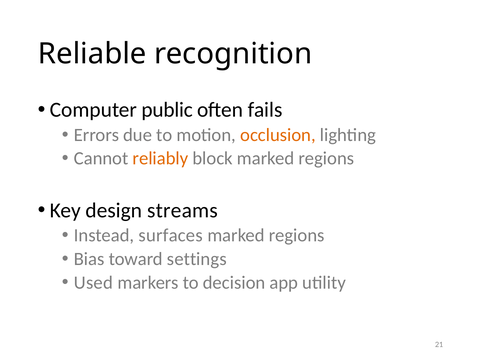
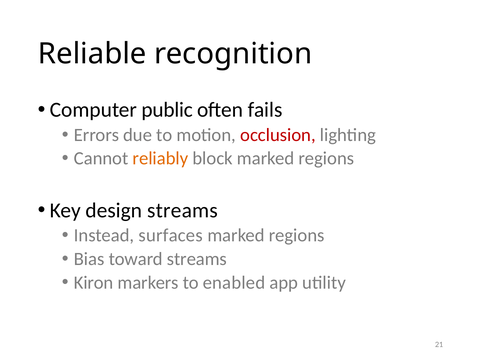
occlusion colour: orange -> red (278, 135)
toward settings: settings -> streams (197, 259)
Used: Used -> Kiron (94, 282)
decision: decision -> enabled (234, 282)
